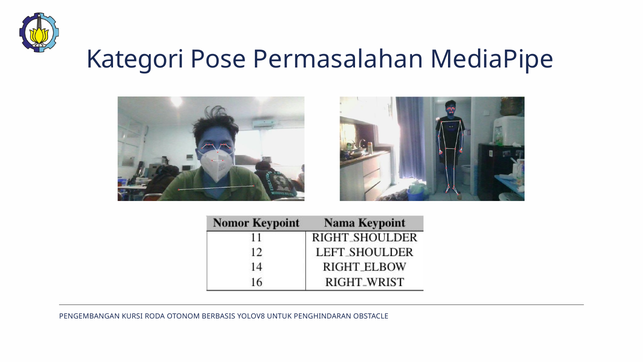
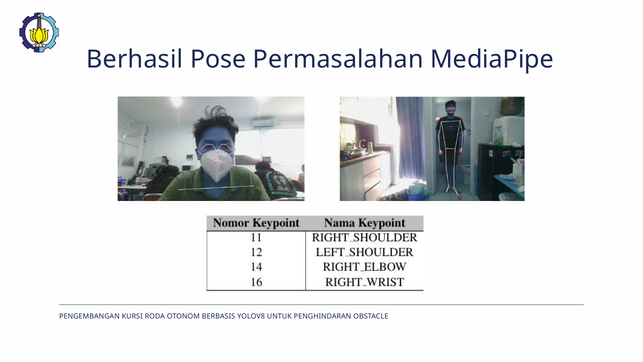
Kategori: Kategori -> Berhasil (135, 60)
